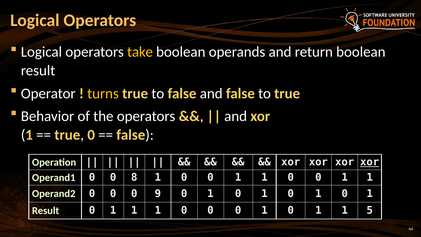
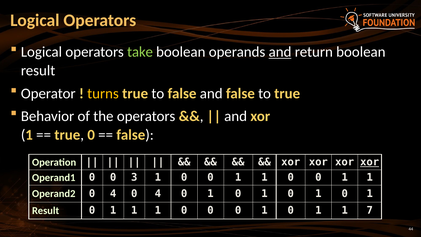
take colour: yellow -> light green (140, 52)
and underline: none -> present (280, 52)
8: 8 -> 3 (134, 177)
Operand2 0 0: 0 -> 4 (113, 193)
9: 9 -> 4 (158, 193)
5: 5 -> 7 (370, 210)
